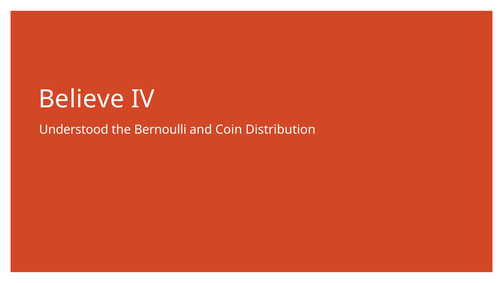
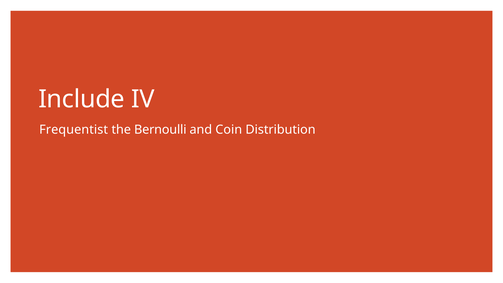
Believe: Believe -> Include (82, 99)
Understood: Understood -> Frequentist (74, 130)
